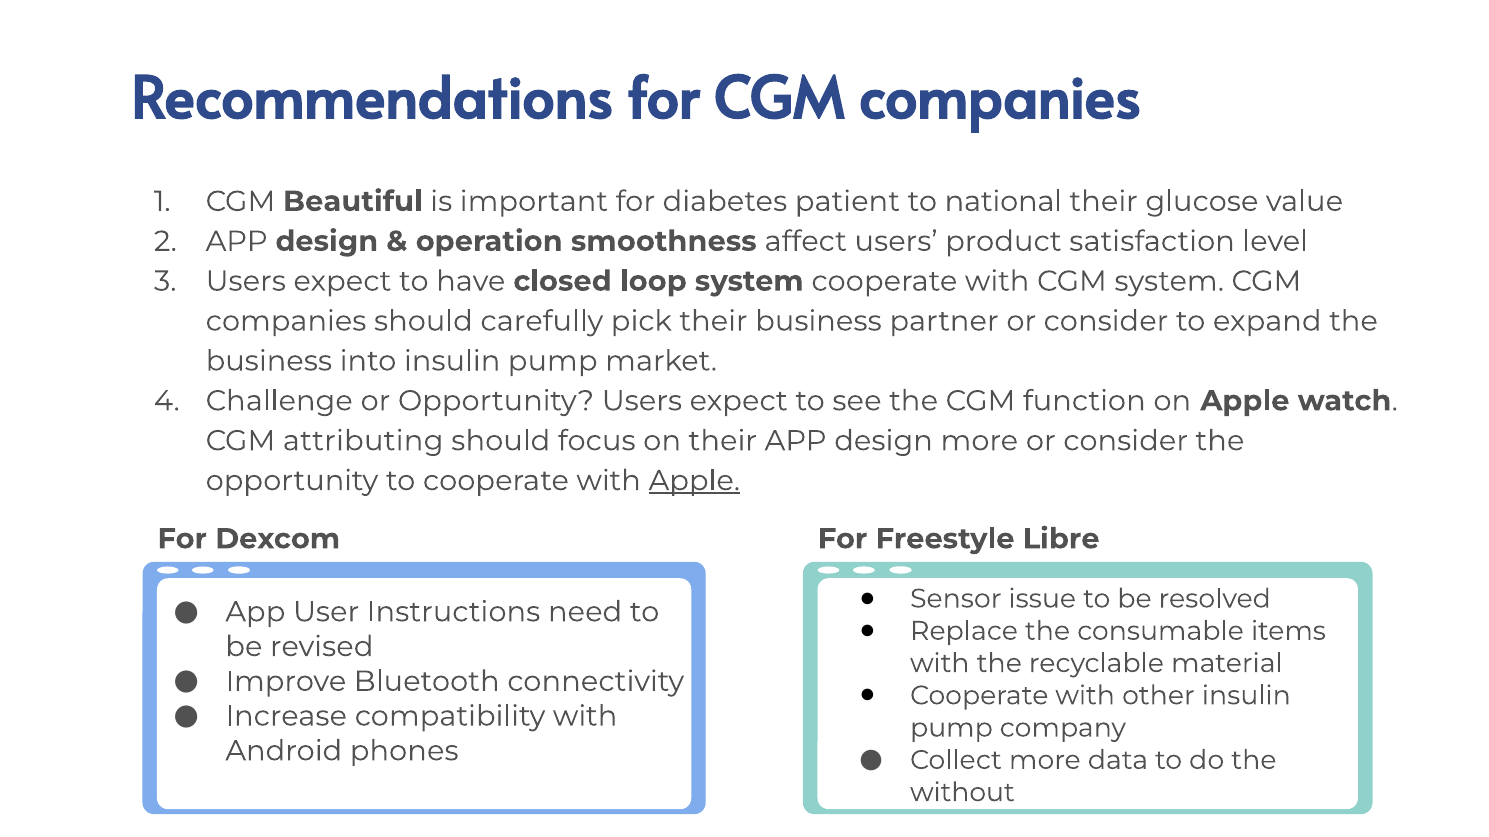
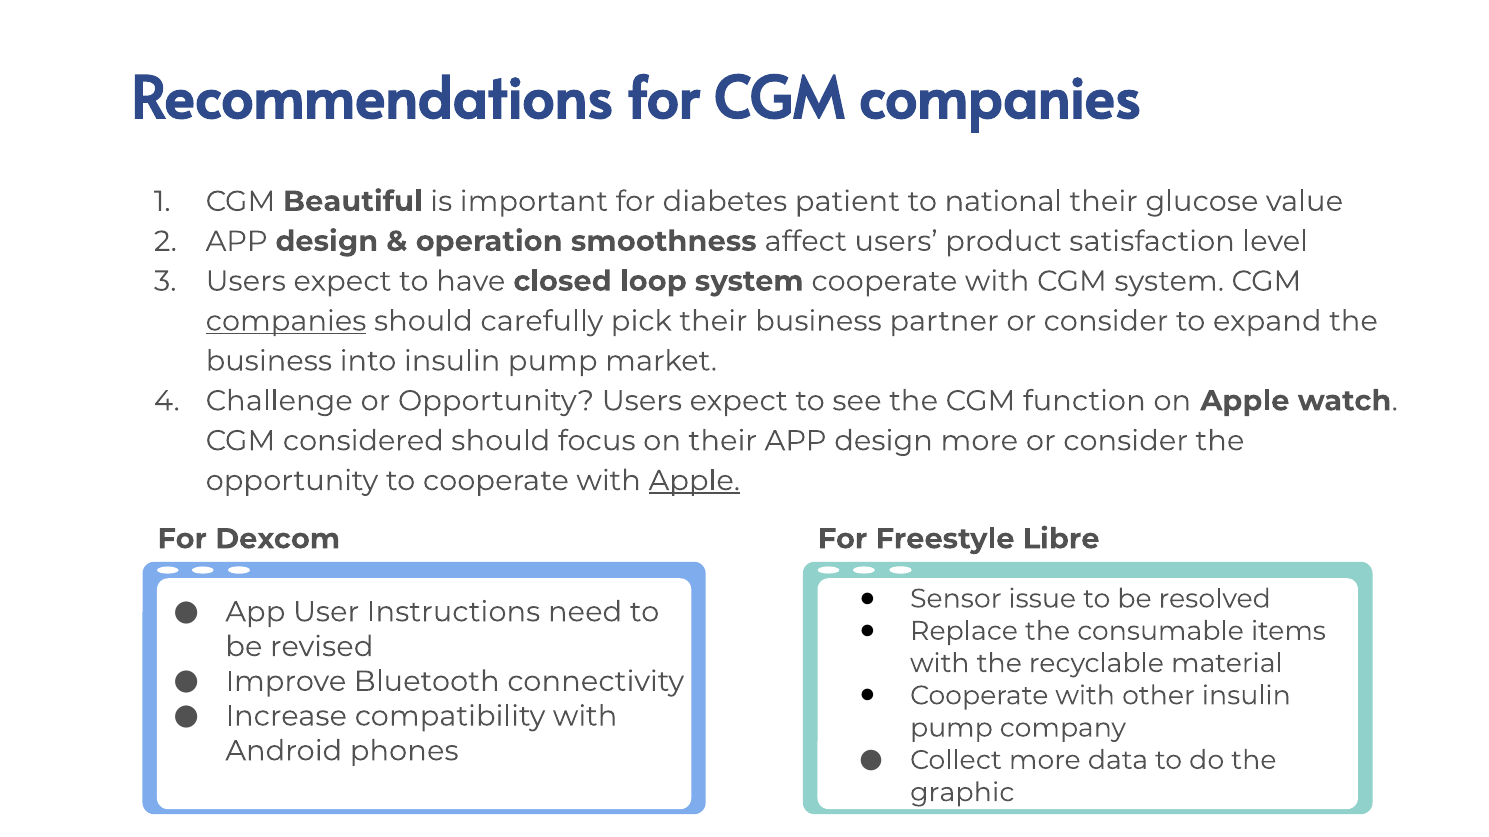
companies underline: none -> present (286, 321)
attributing: attributing -> considered (363, 441)
without: without -> graphic (962, 793)
